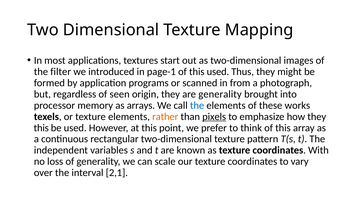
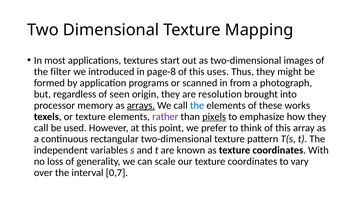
page-1: page-1 -> page-8 (161, 72)
this used: used -> uses (218, 72)
are generality: generality -> resolution (220, 94)
arrays underline: none -> present (141, 105)
rather colour: orange -> purple (165, 116)
this: this -> call (41, 128)
2,1: 2,1 -> 0,7 (117, 173)
